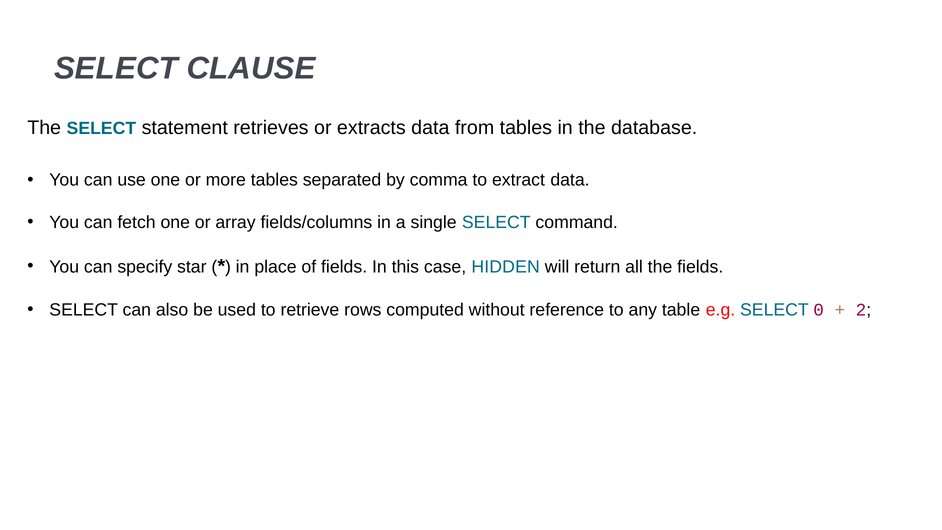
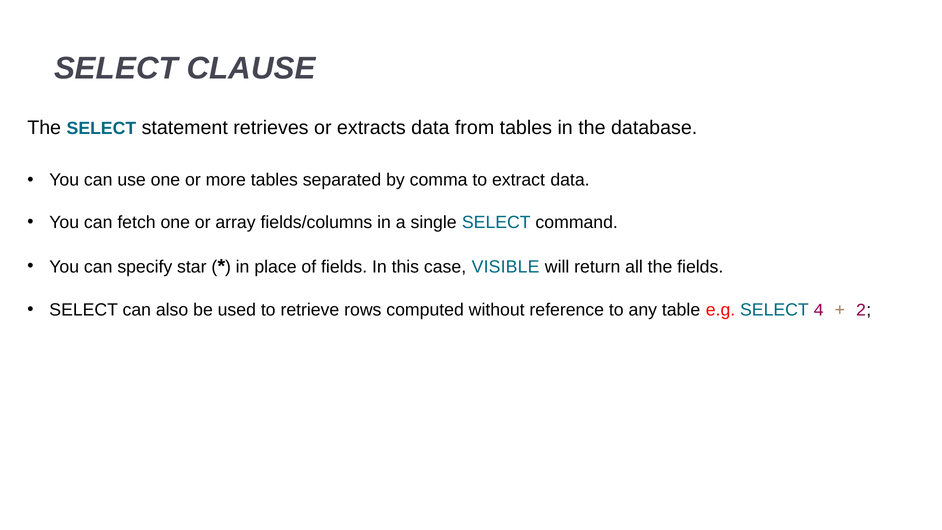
HIDDEN: HIDDEN -> VISIBLE (506, 267)
0: 0 -> 4 (819, 310)
